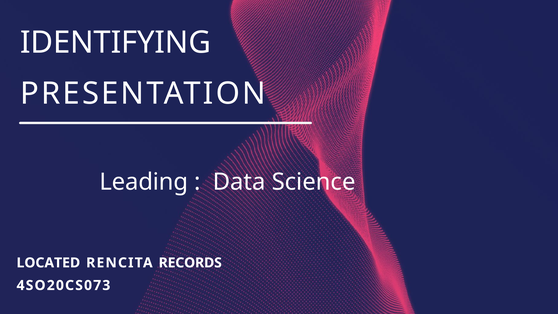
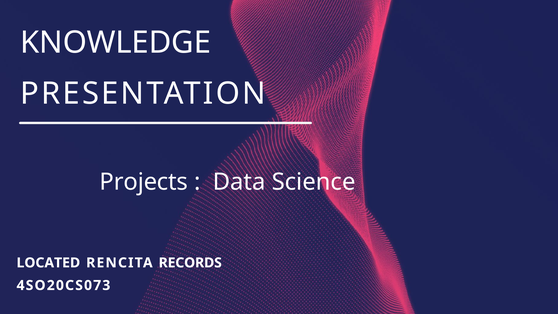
IDENTIFYING: IDENTIFYING -> KNOWLEDGE (116, 43)
Leading: Leading -> Projects (144, 182)
